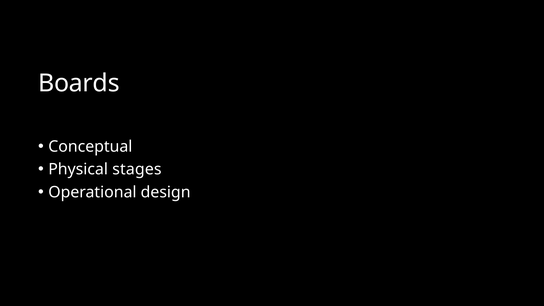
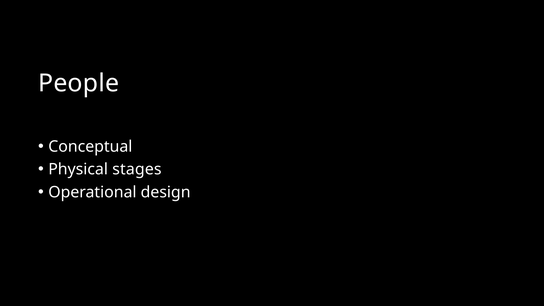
Boards: Boards -> People (79, 83)
